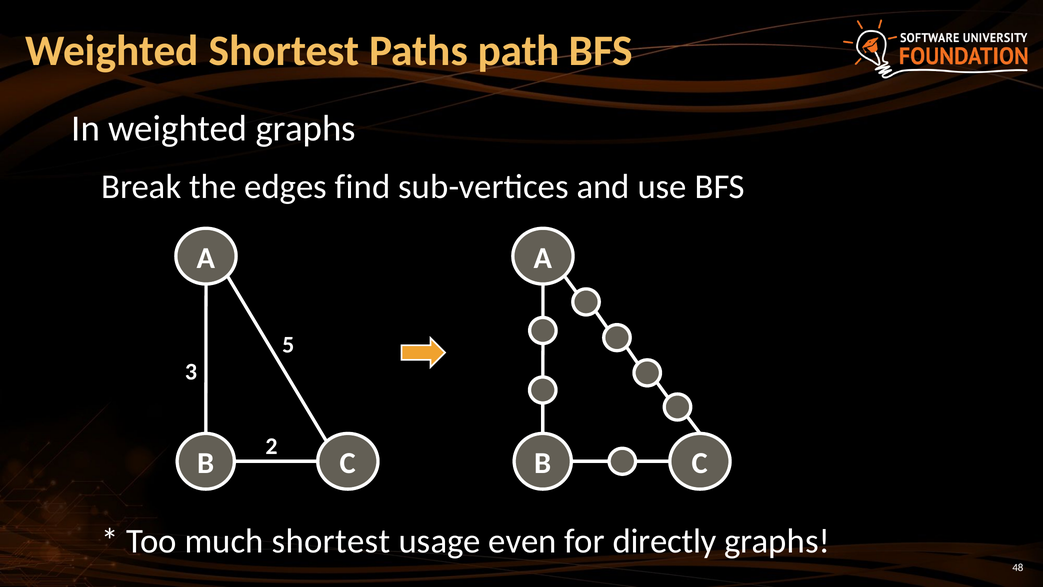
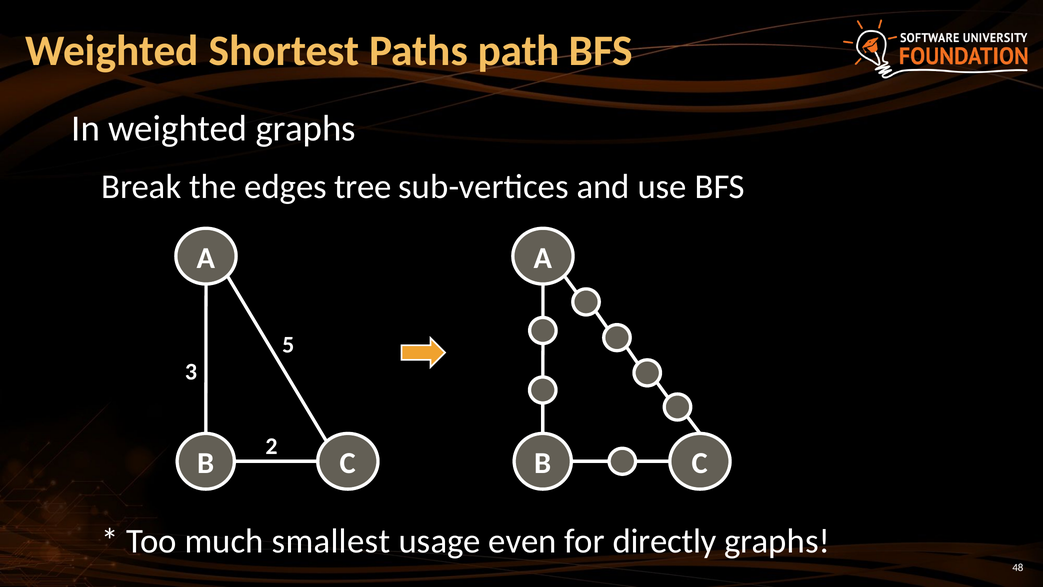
find: find -> tree (363, 187)
much shortest: shortest -> smallest (331, 541)
